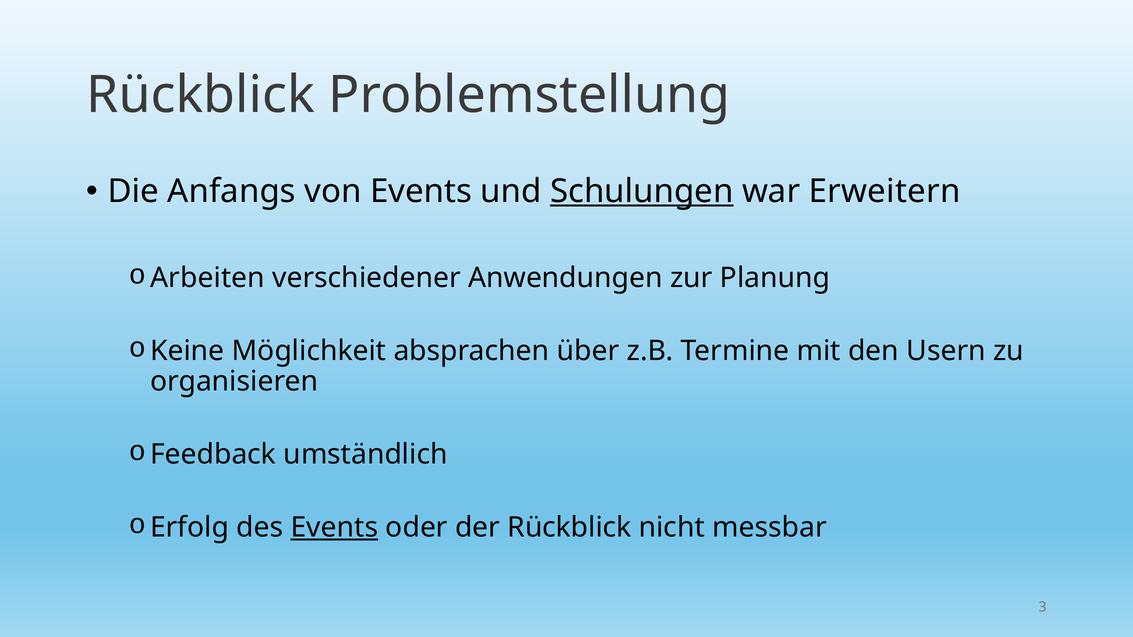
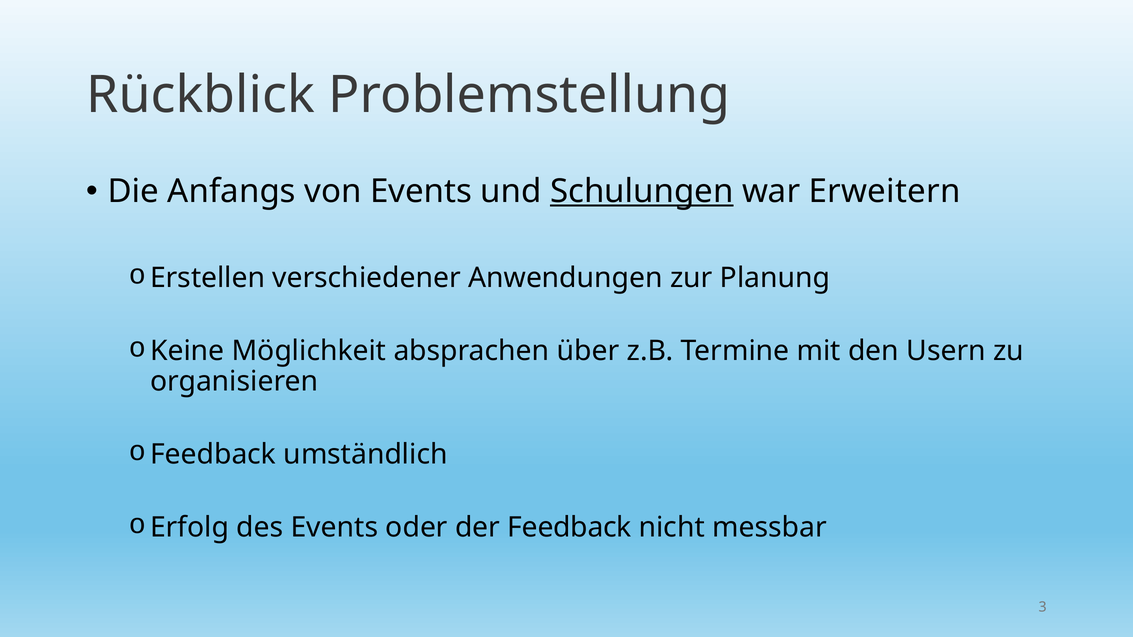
Arbeiten: Arbeiten -> Erstellen (208, 278)
Events underline: present -> none (334, 527)
der Rückblick: Rückblick -> Feedback (570, 527)
